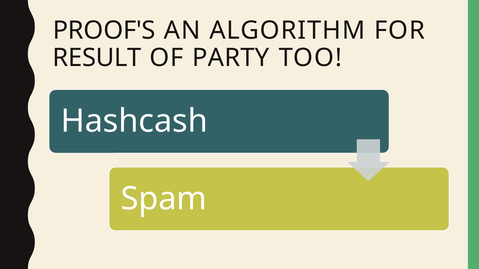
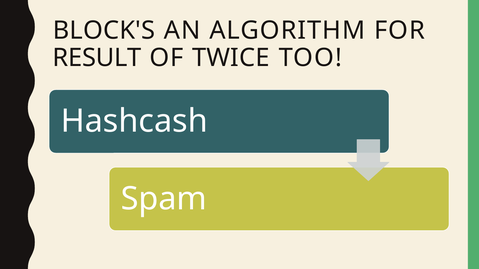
PROOF'S: PROOF'S -> BLOCK'S (104, 30)
PARTY: PARTY -> TWICE (231, 58)
